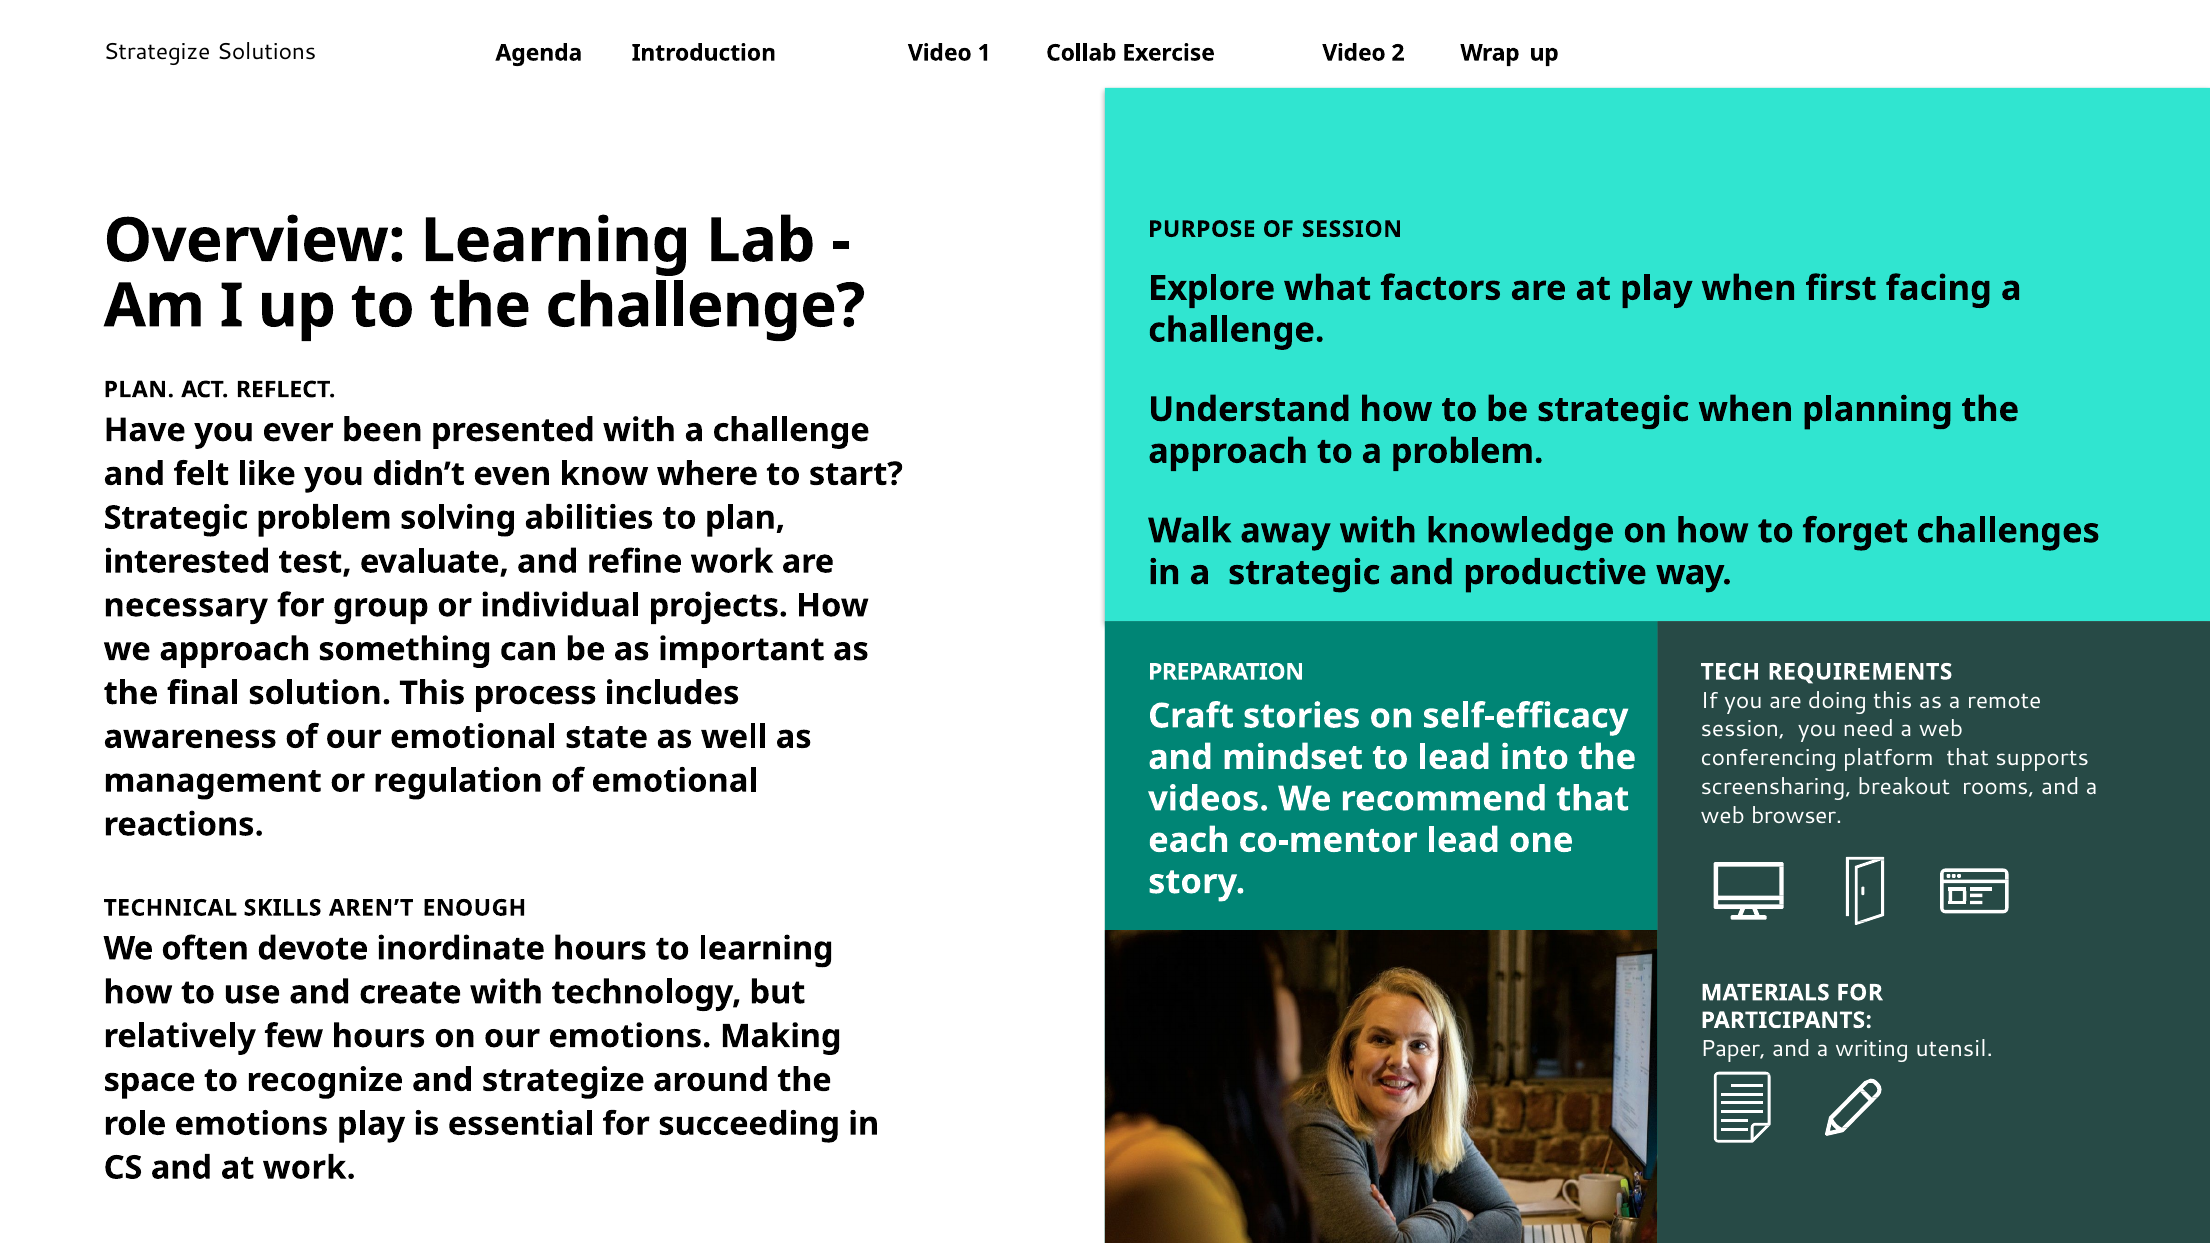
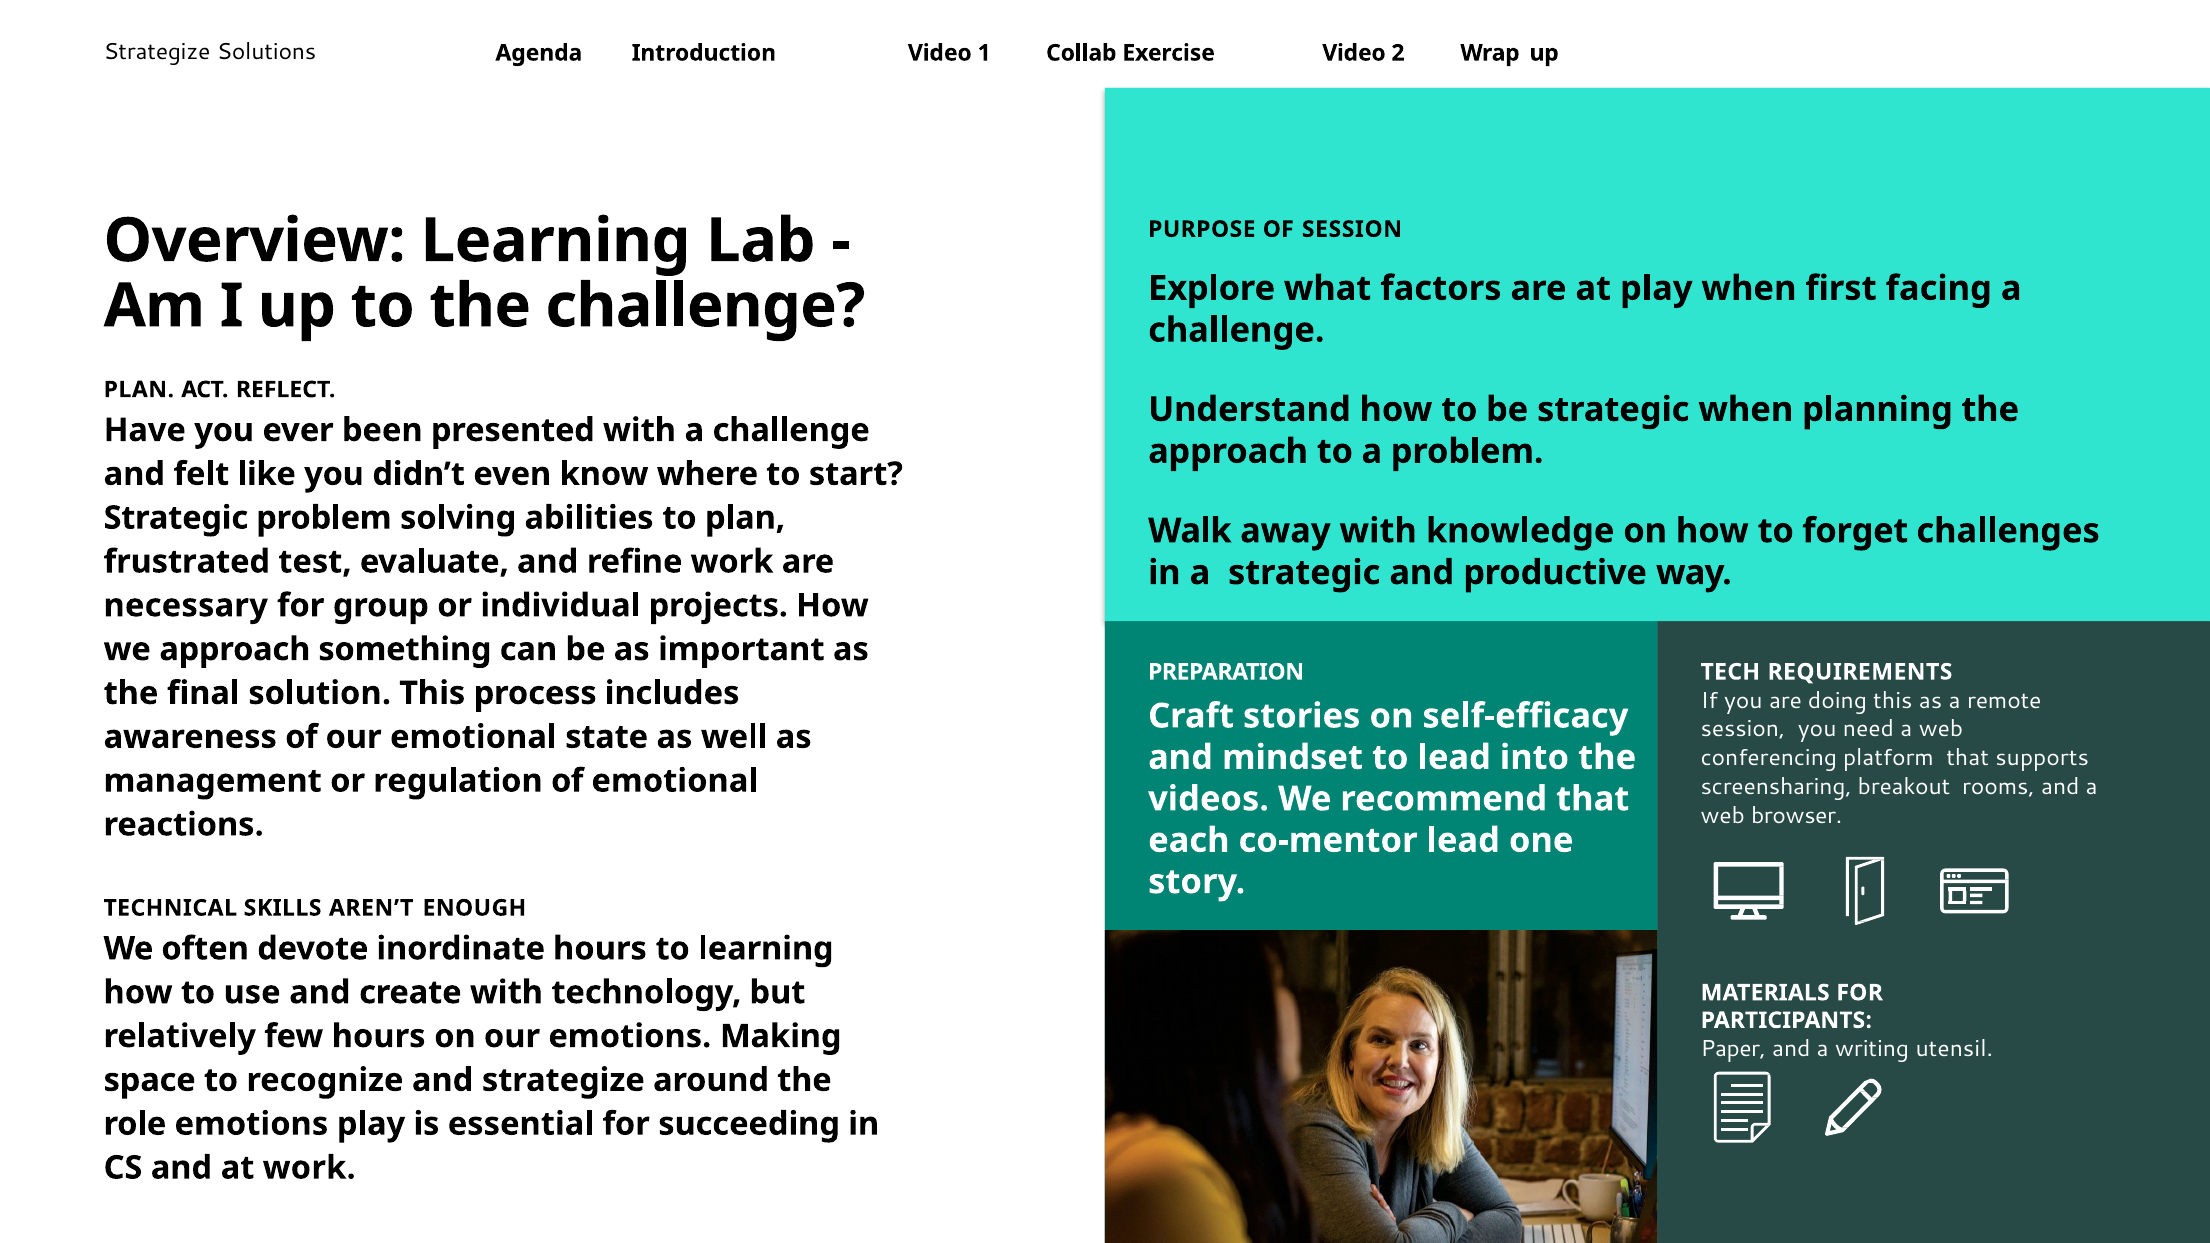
interested: interested -> frustrated (187, 562)
